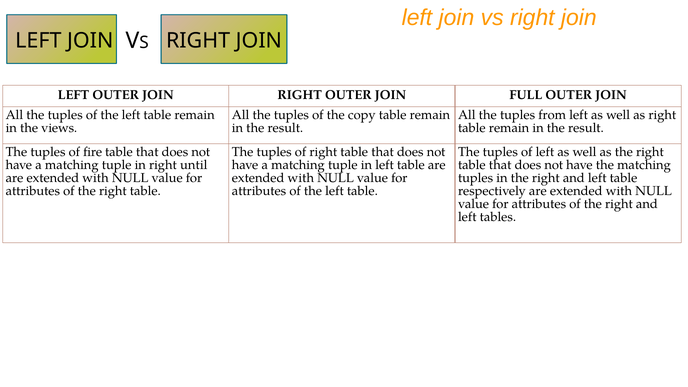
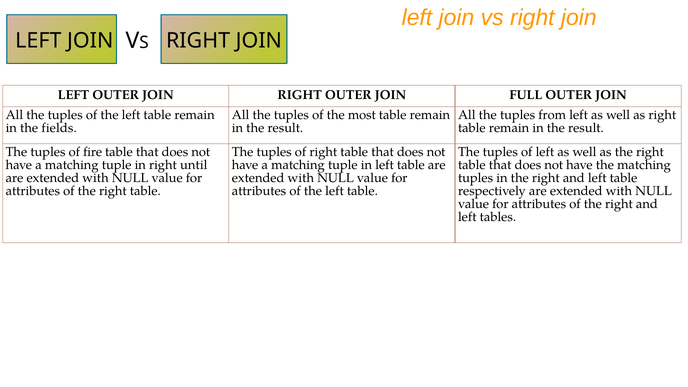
copy: copy -> most (362, 115)
views: views -> fields (59, 128)
